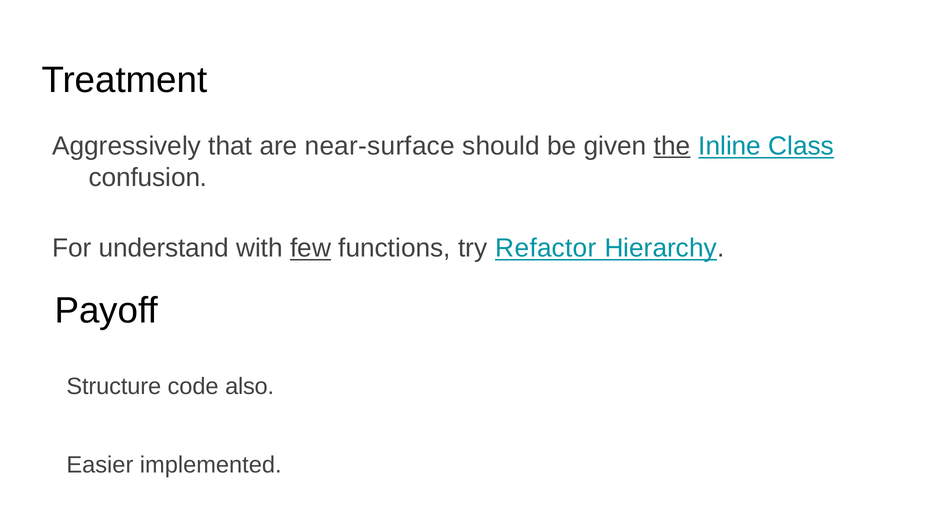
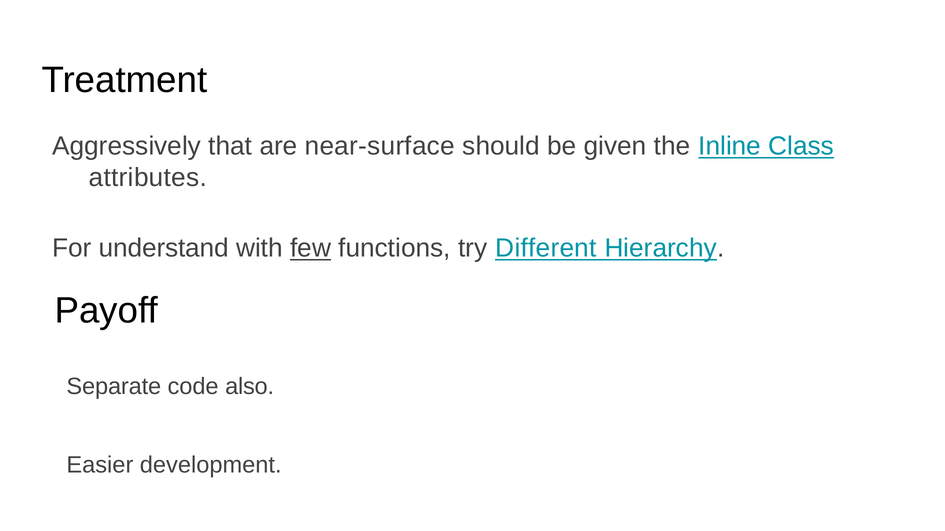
the underline: present -> none (672, 146)
confusion: confusion -> attributes (148, 178)
Refactor: Refactor -> Different (546, 249)
Structure: Structure -> Separate (114, 387)
implemented: implemented -> development (211, 466)
